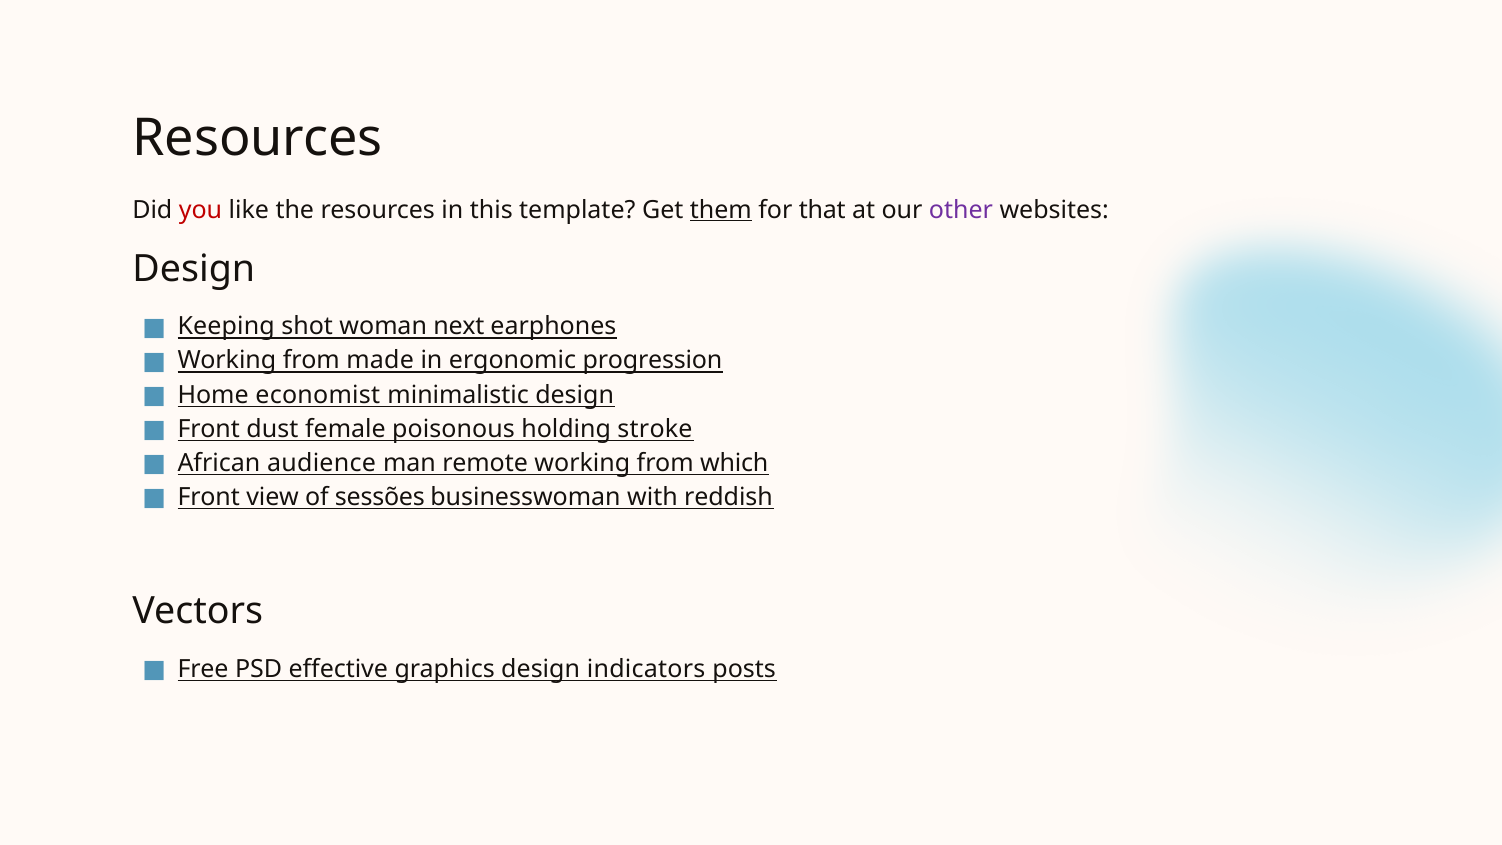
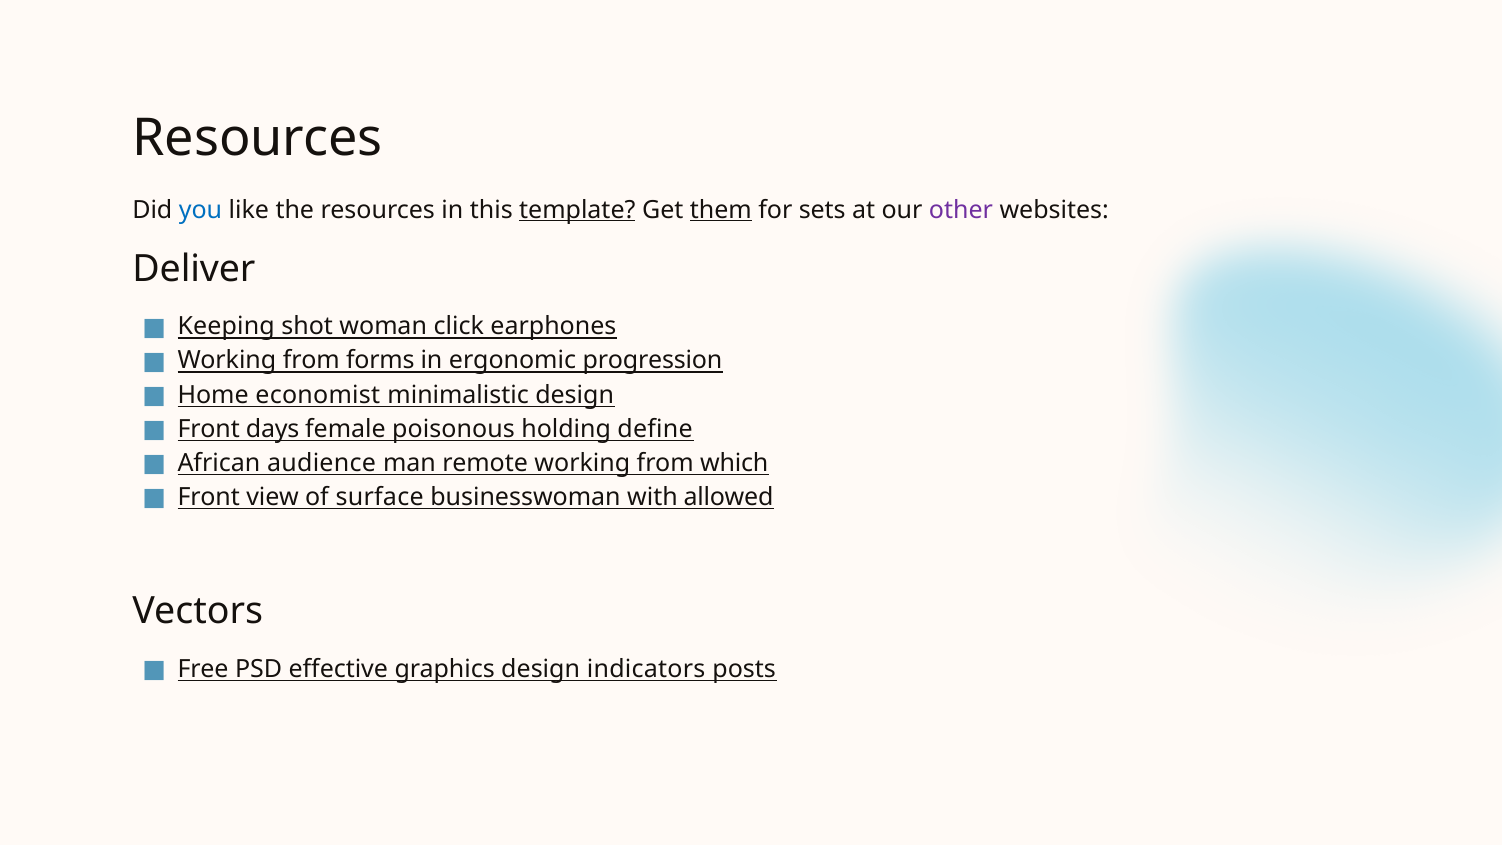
you colour: red -> blue (201, 210)
template underline: none -> present (577, 210)
that: that -> sets (822, 210)
Design: Design -> Deliver (194, 269)
next: next -> click (459, 327)
made: made -> forms (380, 361)
dust: dust -> days (273, 429)
stroke: stroke -> define (655, 429)
sessões: sessões -> surface (380, 497)
reddish: reddish -> allowed (729, 497)
